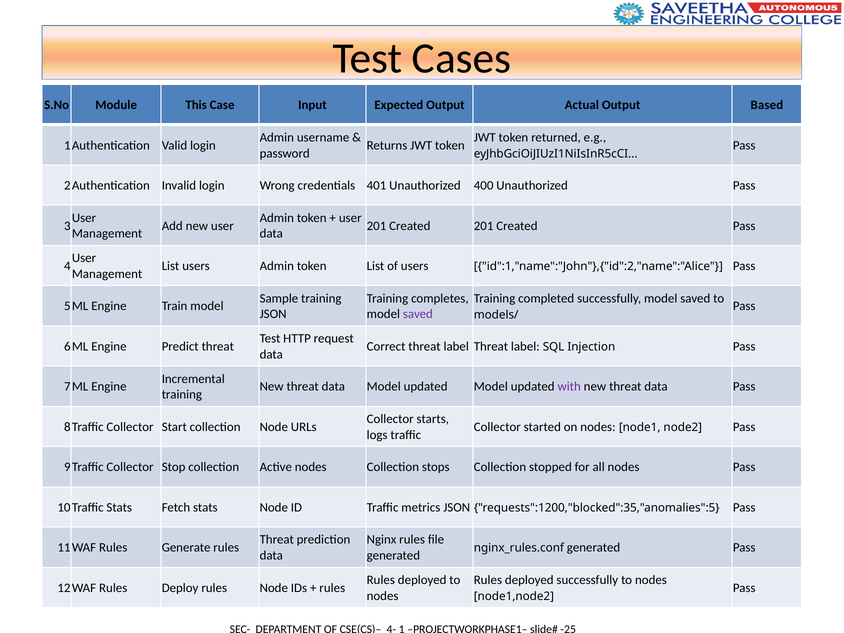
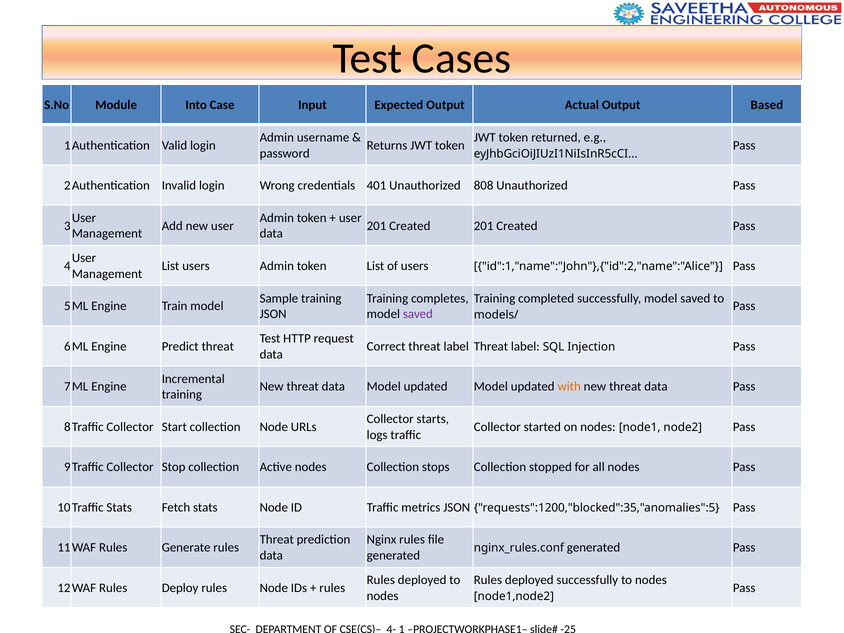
This: This -> Into (196, 105)
400: 400 -> 808 (484, 186)
with colour: purple -> orange (569, 387)
